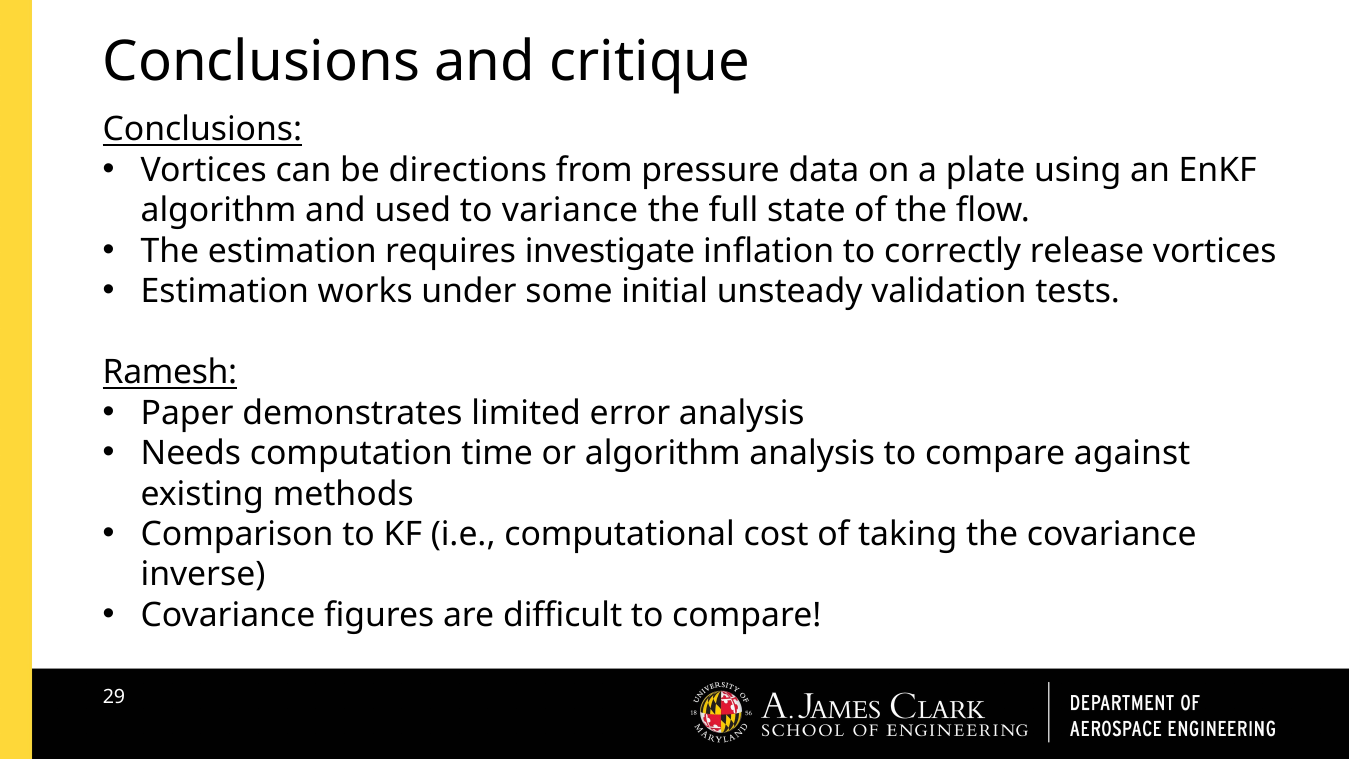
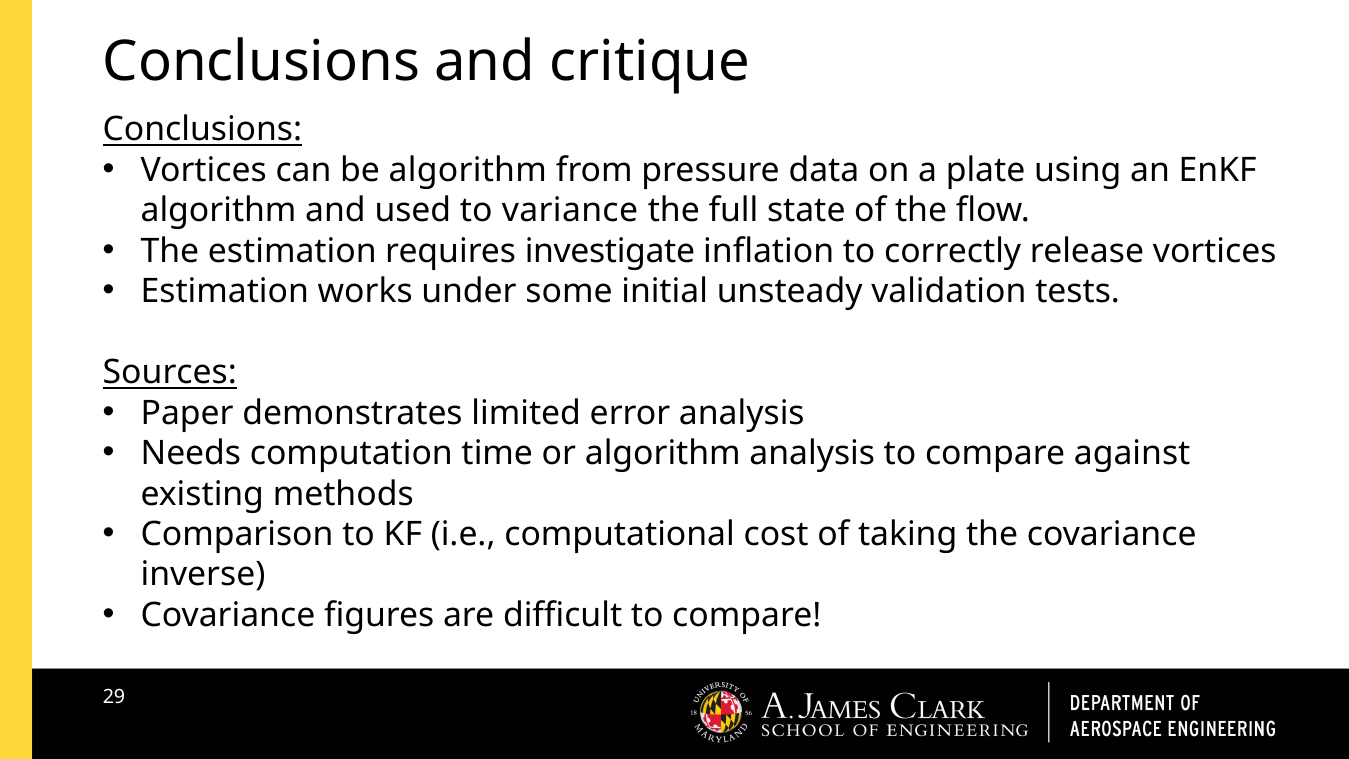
be directions: directions -> algorithm (468, 170)
Ramesh: Ramesh -> Sources (170, 372)
